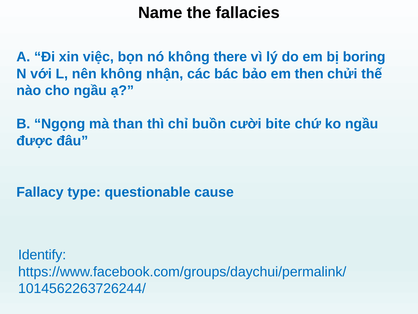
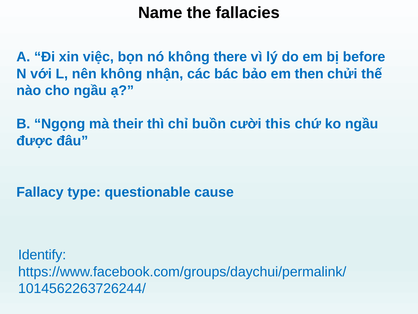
boring: boring -> before (364, 57)
than: than -> their (128, 124)
bite: bite -> this (278, 124)
